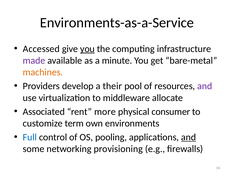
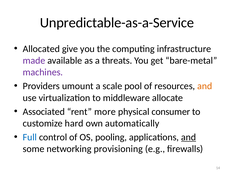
Environments-as-a-Service: Environments-as-a-Service -> Unpredictable-as-a-Service (117, 23)
Accessed: Accessed -> Allocated (41, 49)
you underline: present -> none (87, 49)
minute: minute -> threats (117, 60)
machines colour: orange -> purple (43, 72)
develop: develop -> umount (78, 86)
their: their -> scale (112, 86)
and colour: purple -> orange (205, 86)
term: term -> hard (74, 123)
environments: environments -> automatically (132, 123)
